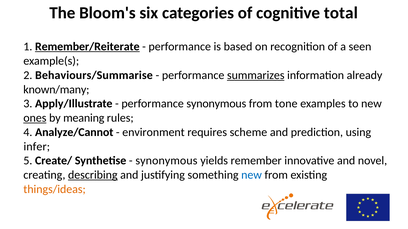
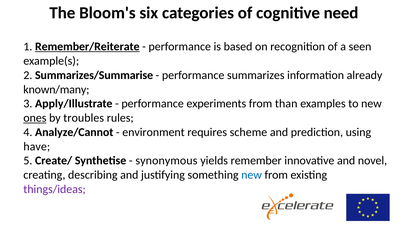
total: total -> need (341, 13)
Behaviours/Summarise: Behaviours/Summarise -> Summarizes/Summarise (94, 75)
summarizes underline: present -> none (256, 75)
performance synonymous: synonymous -> experiments (216, 104)
tone: tone -> than (286, 104)
meaning: meaning -> troubles (84, 118)
infer: infer -> have (37, 147)
describing underline: present -> none (93, 175)
things/ideas colour: orange -> purple (55, 190)
